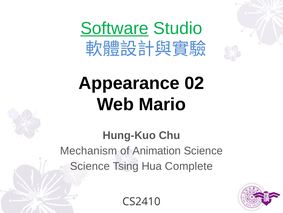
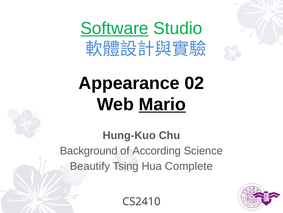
Mario underline: none -> present (162, 104)
Mechanism: Mechanism -> Background (89, 150)
Animation: Animation -> According (157, 150)
Science: Science -> Beautify (90, 166)
